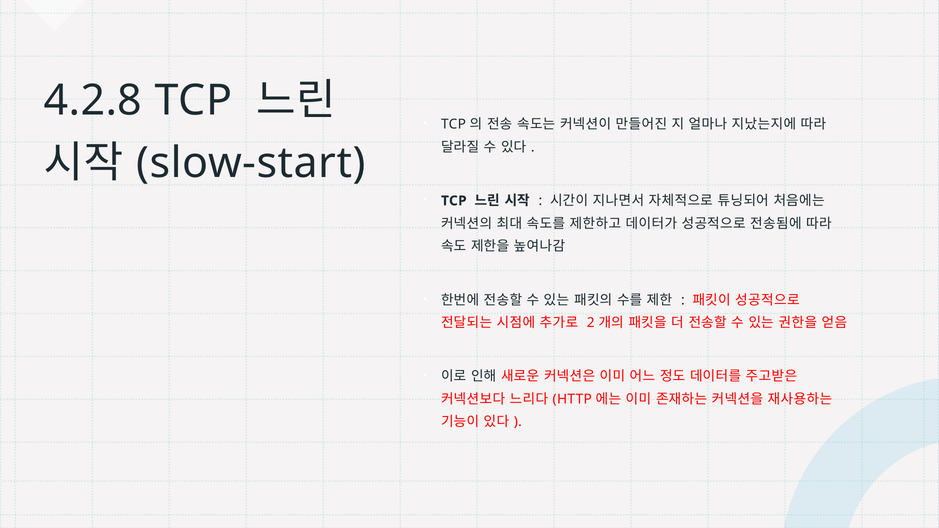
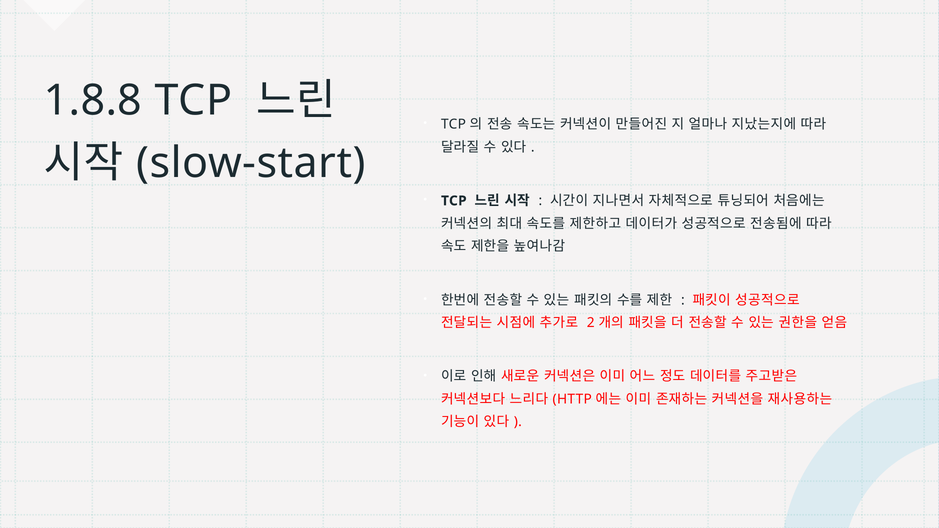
4.2.8: 4.2.8 -> 1.8.8 (93, 100)
